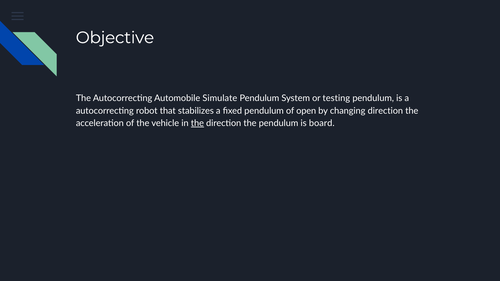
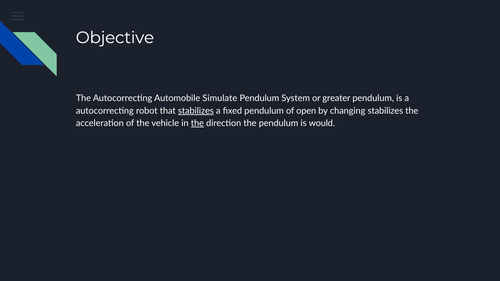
testing: testing -> greater (336, 98)
stabilizes underline: none -> present (196, 111)
changing direction: direction -> stabilizes (385, 111)
board: board -> would (322, 123)
